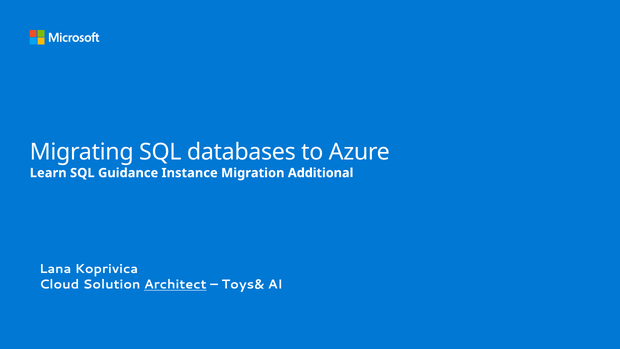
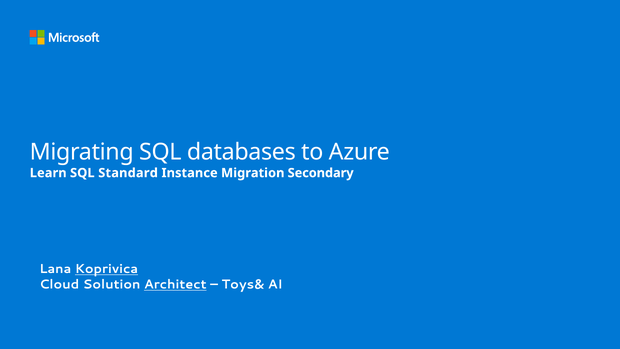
Guidance: Guidance -> Standard (128, 173)
Additional: Additional -> Secondary (321, 173)
Koprivica underline: none -> present (107, 269)
